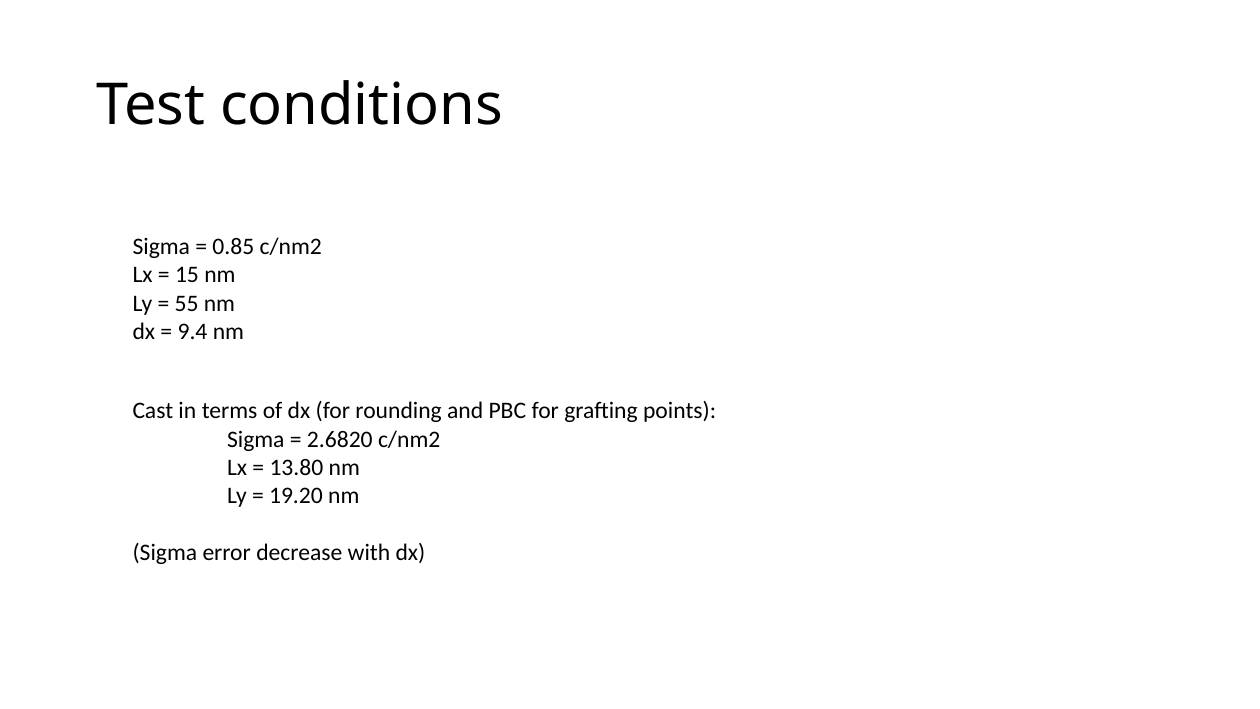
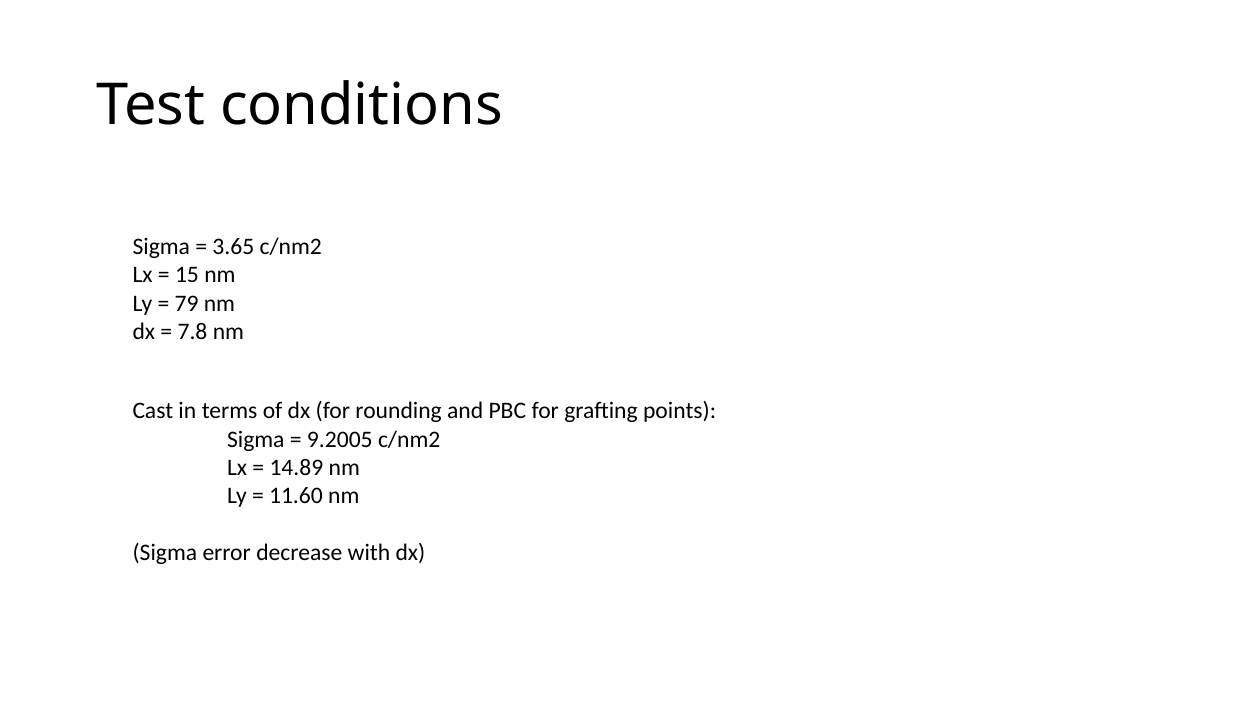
0.85: 0.85 -> 3.65 (233, 246)
55: 55 -> 79 (187, 303)
9.4: 9.4 -> 7.8 (193, 331)
2.6820: 2.6820 -> 9.2005 (340, 439)
13.80: 13.80 -> 14.89 (296, 467)
19.20: 19.20 -> 11.60 (296, 496)
